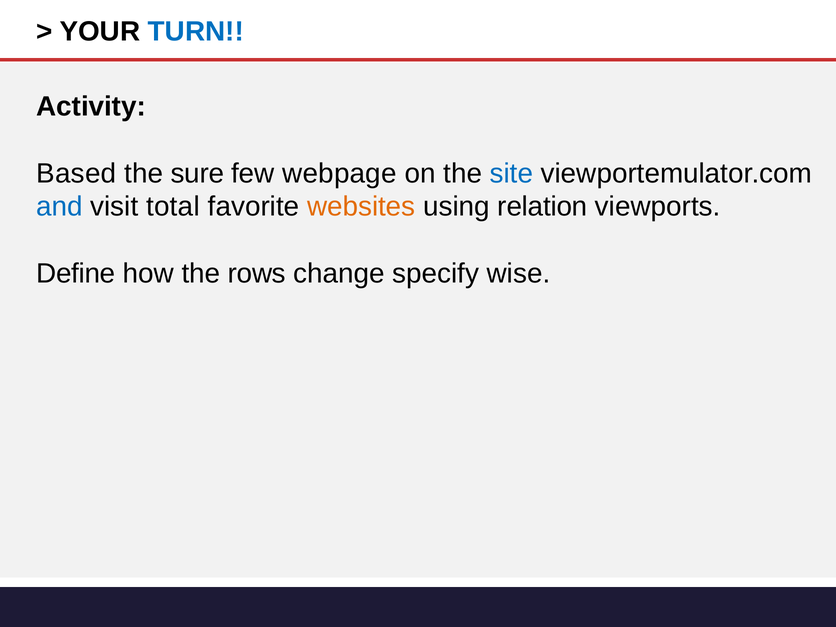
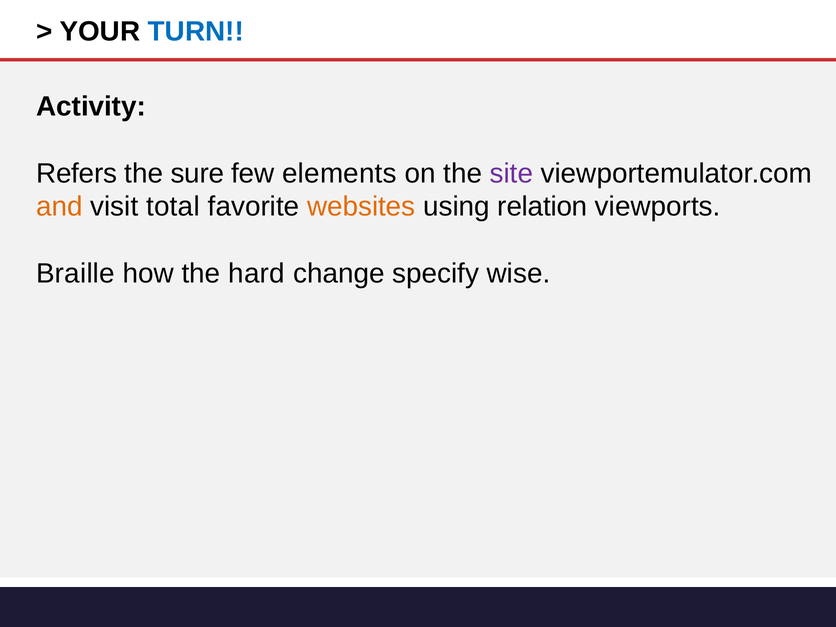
Based: Based -> Refers (77, 173)
webpage: webpage -> elements (339, 173)
site colour: blue -> purple (511, 173)
and colour: blue -> orange (59, 207)
Define: Define -> Braille (76, 274)
rows: rows -> hard (257, 274)
